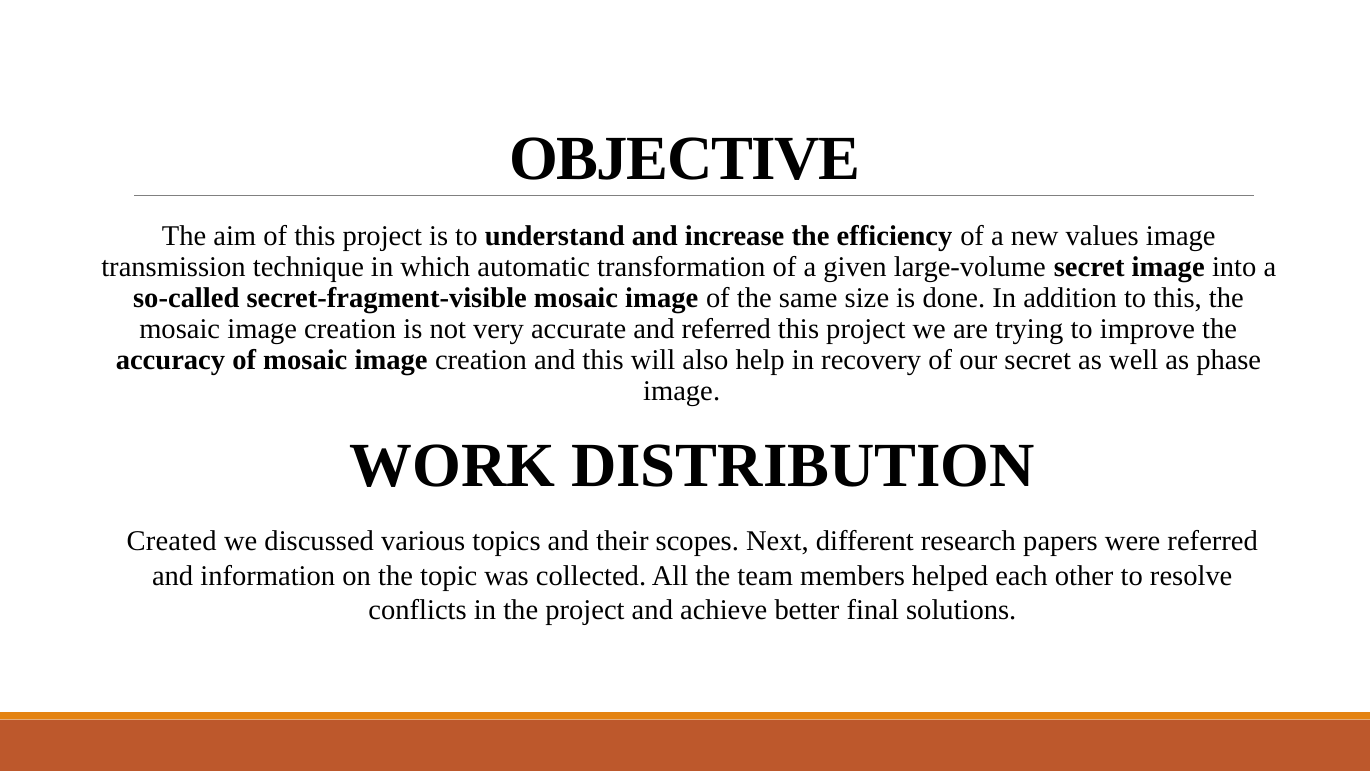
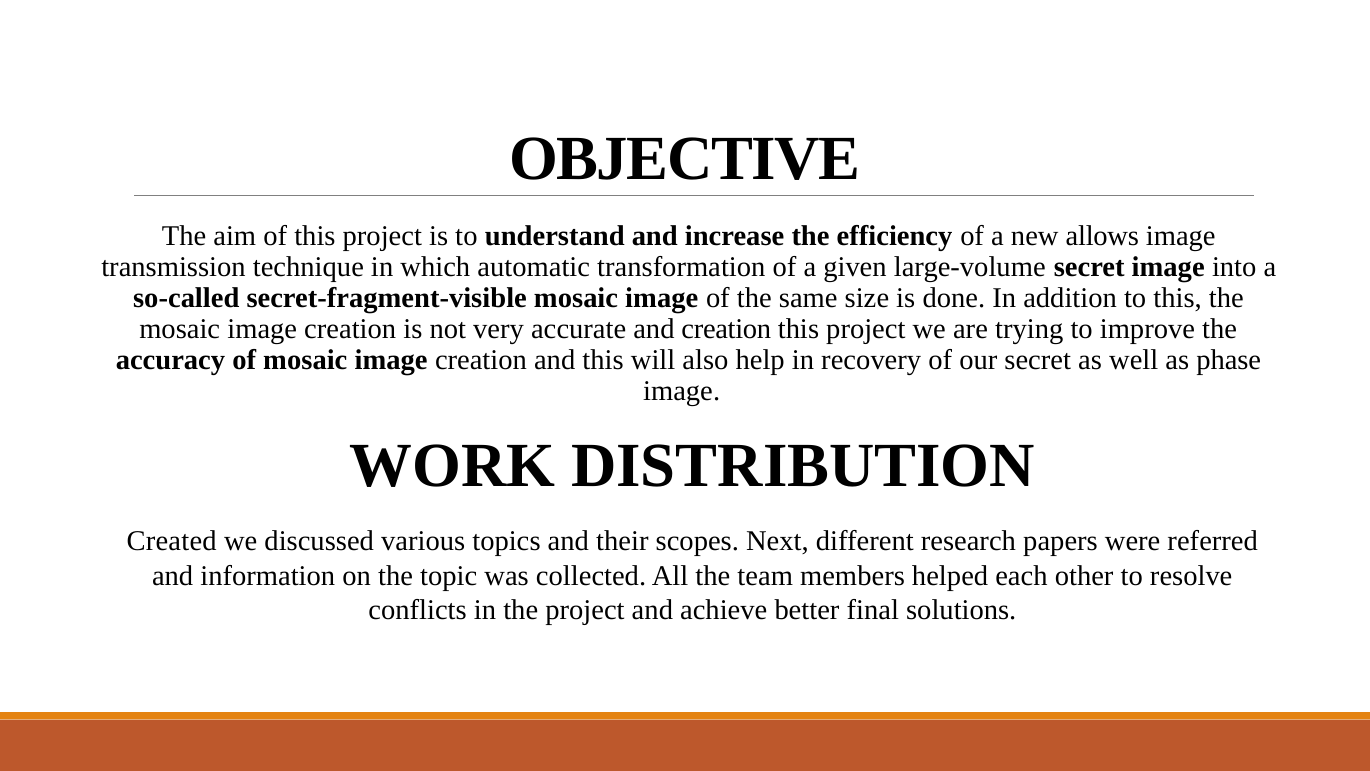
values: values -> allows (1102, 236)
and referred: referred -> creation (726, 329)
